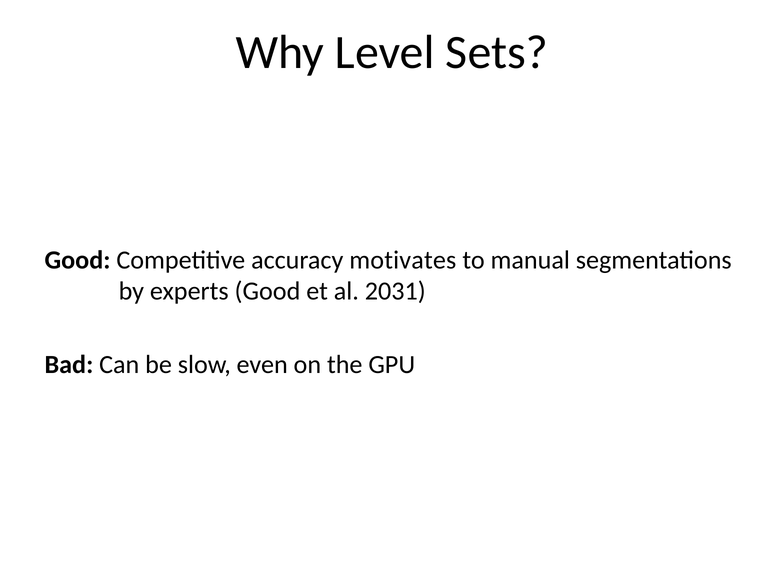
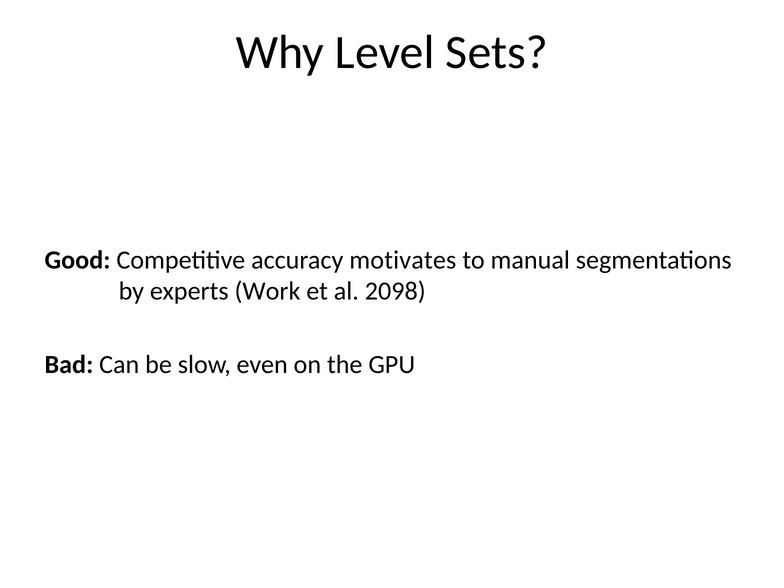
experts Good: Good -> Work (268, 291)
2031: 2031 -> 2098 (395, 291)
